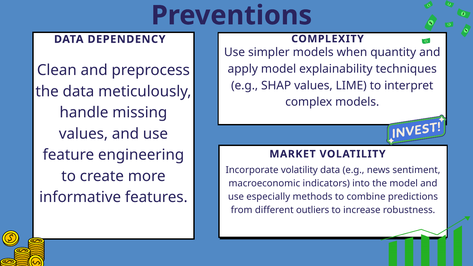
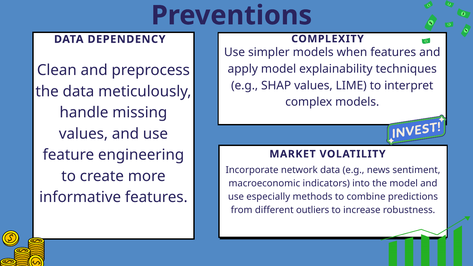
when quantity: quantity -> features (393, 52)
Incorporate volatility: volatility -> network (299, 170)
